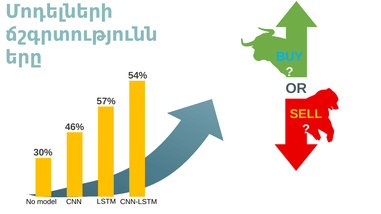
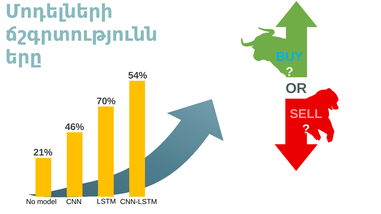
57%: 57% -> 70% (106, 101)
SELL colour: yellow -> pink (306, 114)
30%: 30% -> 21% (43, 153)
